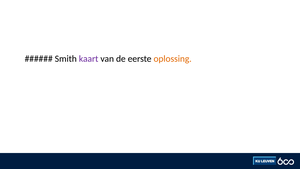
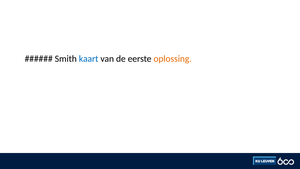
kaart colour: purple -> blue (89, 59)
